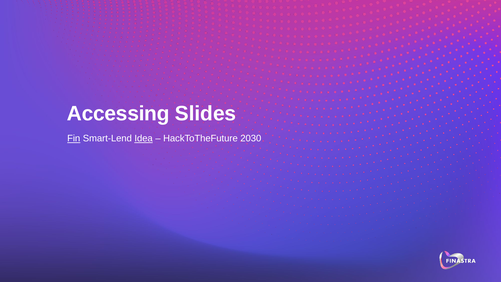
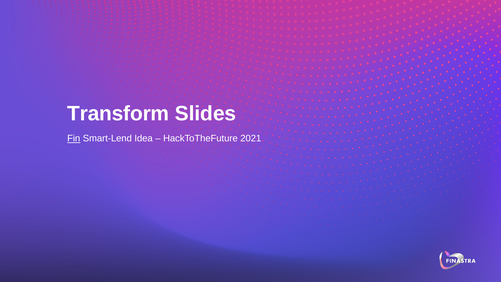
Accessing: Accessing -> Transform (118, 113)
Idea underline: present -> none (144, 138)
2030: 2030 -> 2021 (251, 138)
